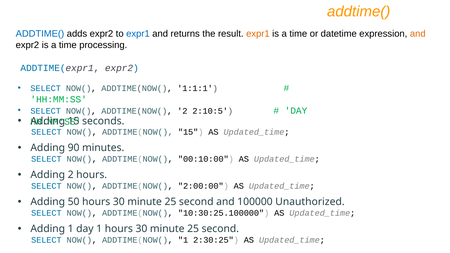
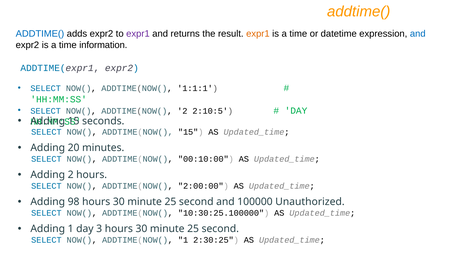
expr1 colour: blue -> purple (138, 34)
and colour: orange -> blue (418, 34)
processing: processing -> information (103, 45)
90: 90 -> 20 (74, 148)
50: 50 -> 98 (74, 202)
day 1: 1 -> 3 (99, 229)
